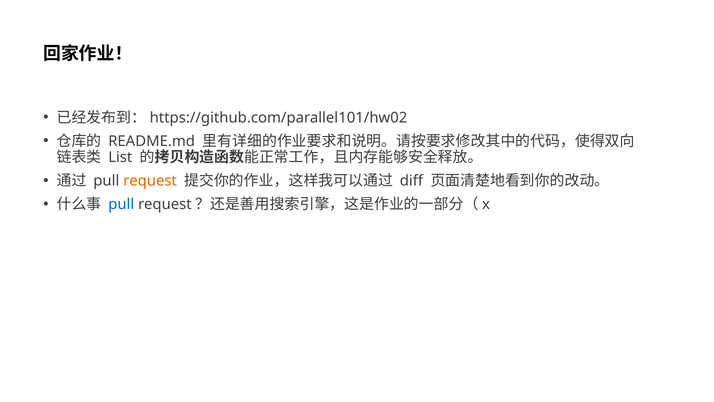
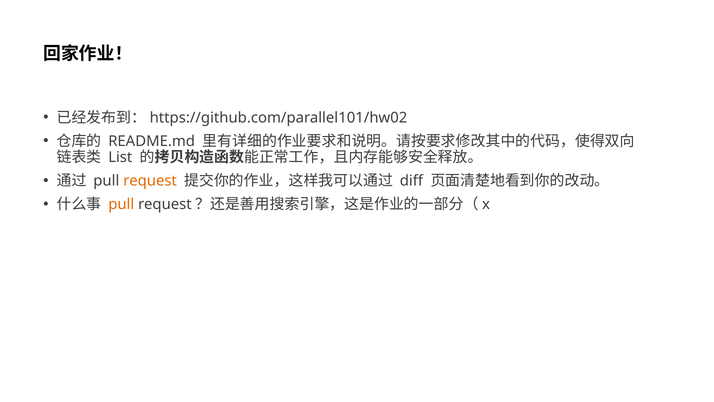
pull colour: blue -> orange (121, 204)
